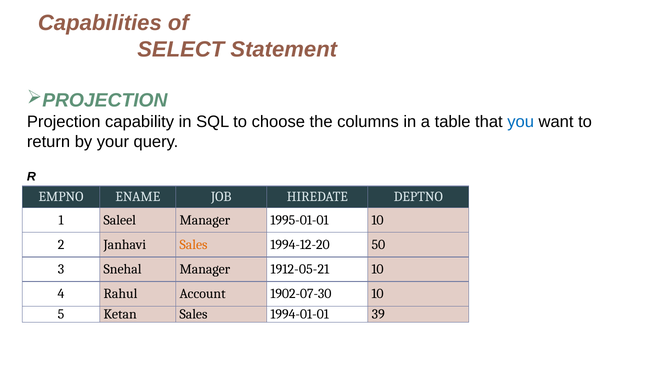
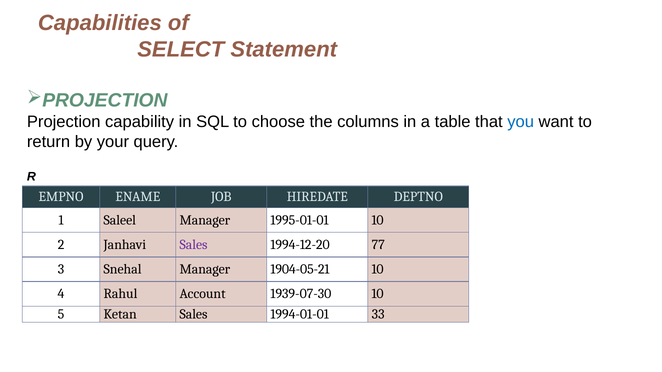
Sales colour: orange -> purple (194, 245)
50: 50 -> 77 (378, 245)
1912-05-21: 1912-05-21 -> 1904-05-21 (300, 269)
1902-07-30: 1902-07-30 -> 1939-07-30 (301, 294)
39: 39 -> 33 (378, 314)
